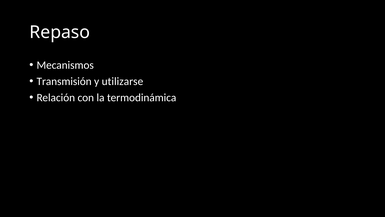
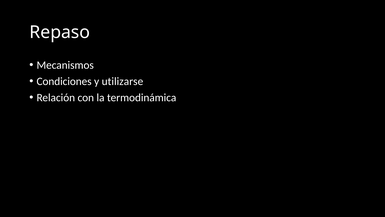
Transmisión: Transmisión -> Condiciones (64, 81)
